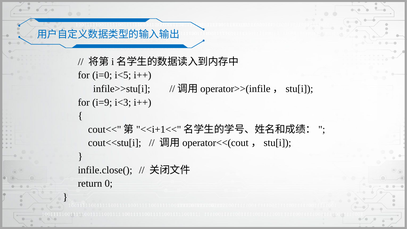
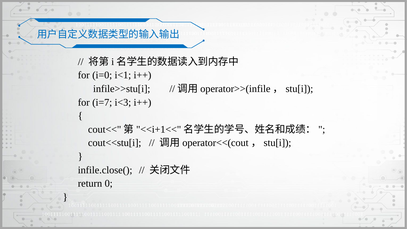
i<5: i<5 -> i<1 (123, 75)
i=9: i=9 -> i=7 (102, 102)
